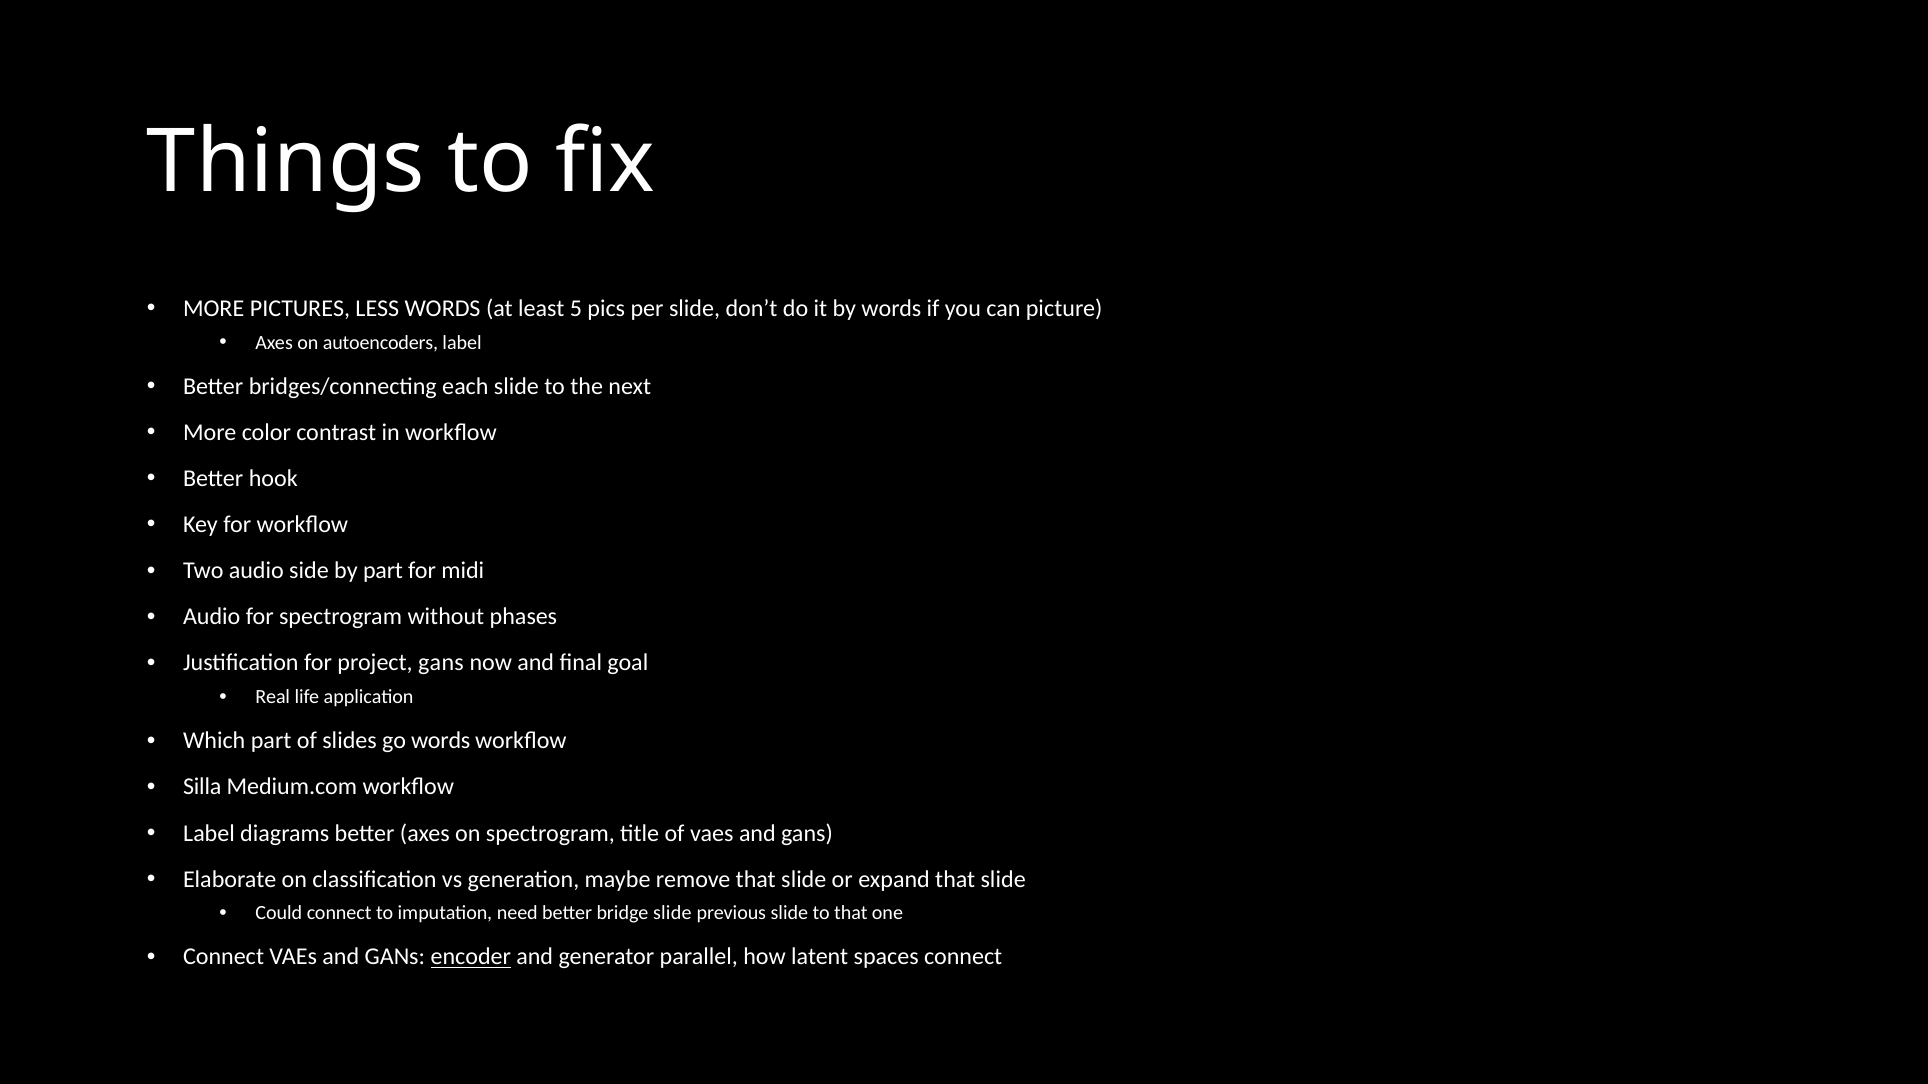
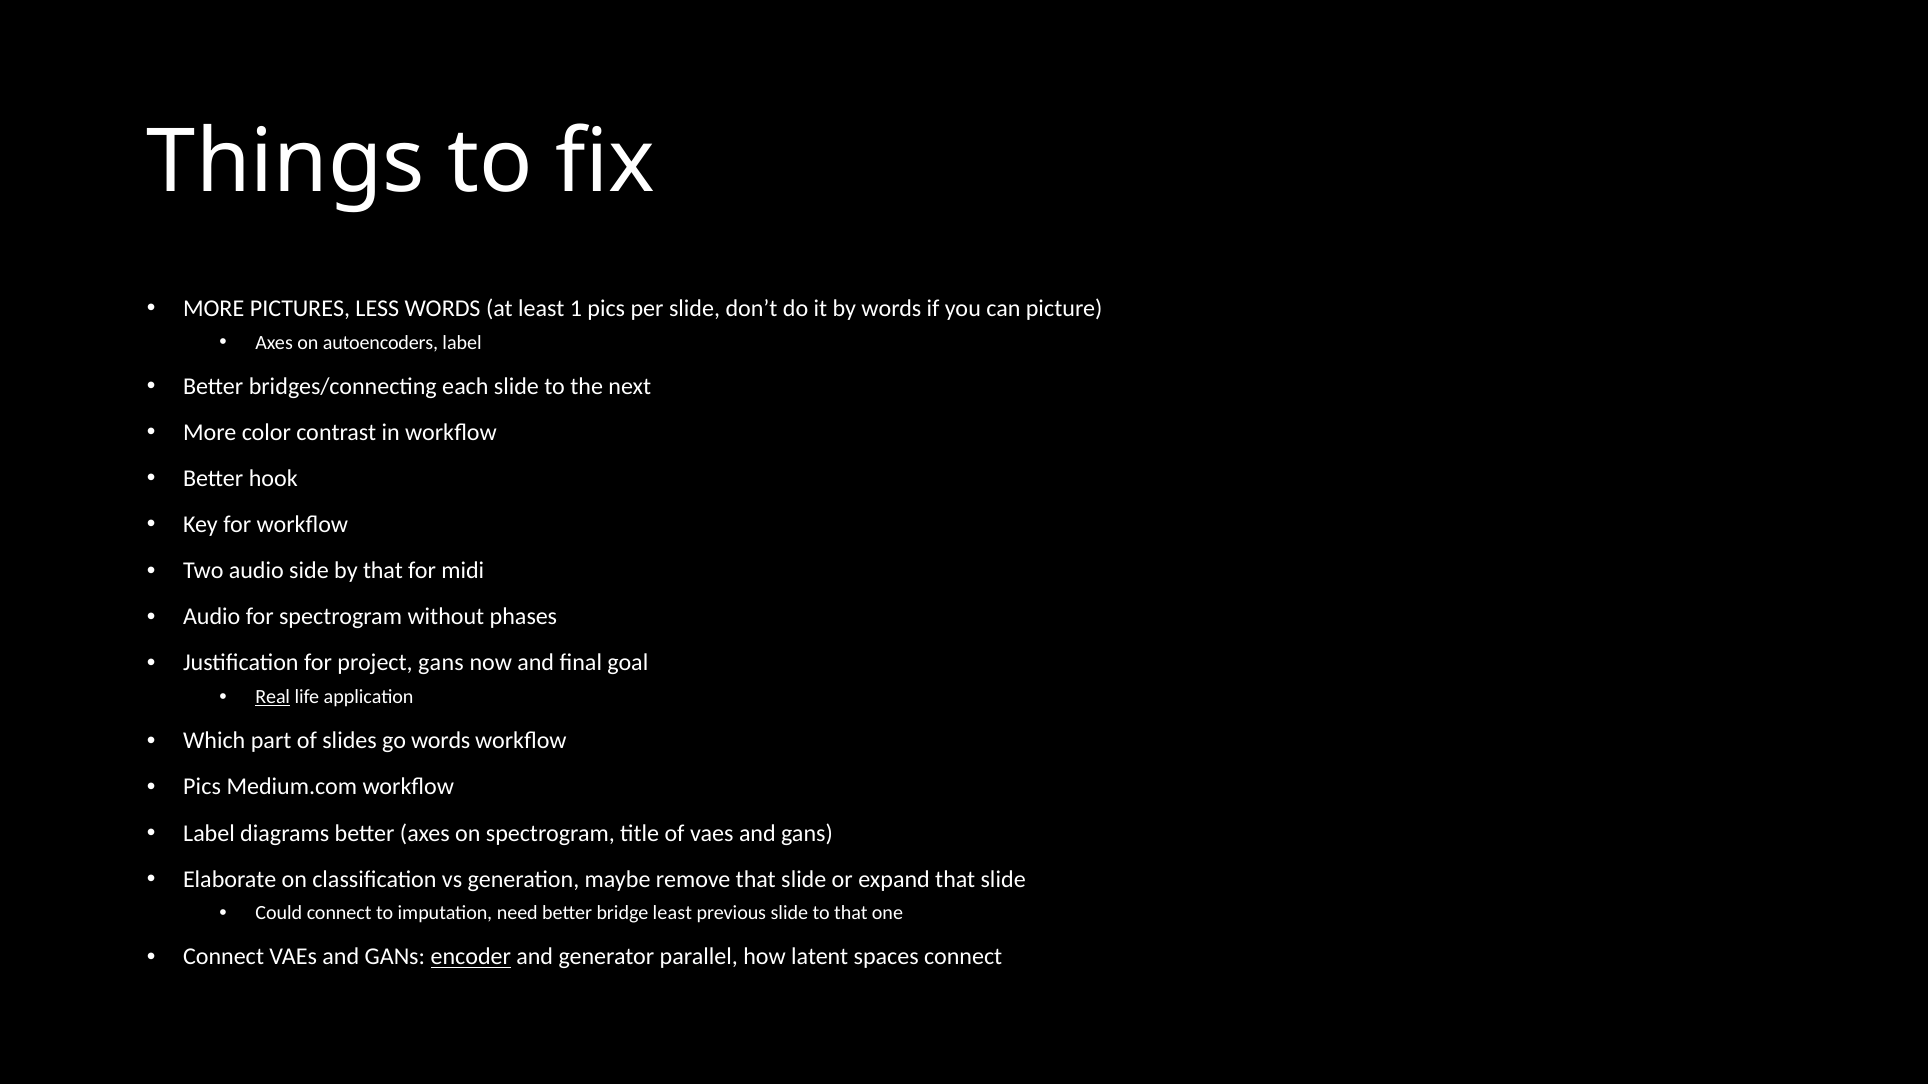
5: 5 -> 1 (576, 309)
by part: part -> that (383, 571)
Real underline: none -> present (273, 697)
Silla: Silla -> Pics (202, 787)
bridge slide: slide -> least (672, 913)
